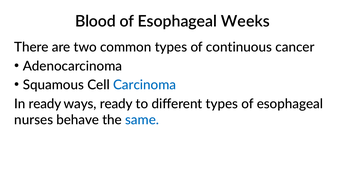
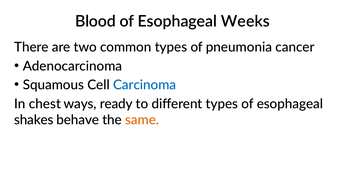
continuous: continuous -> pneumonia (239, 47)
In ready: ready -> chest (45, 104)
nurses: nurses -> shakes (34, 120)
same colour: blue -> orange (142, 120)
